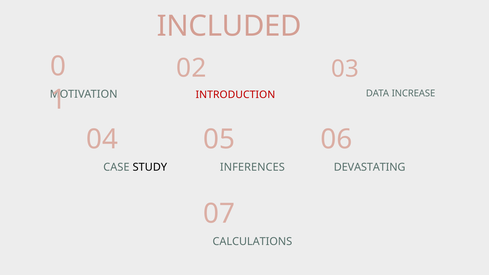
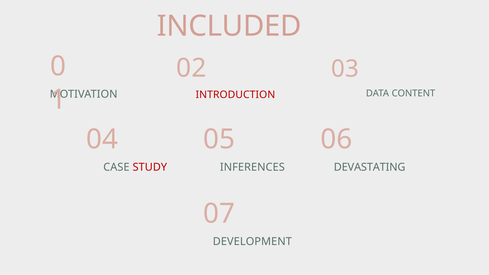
INCREASE: INCREASE -> CONTENT (413, 93)
STUDY colour: black -> red (150, 167)
CALCULATIONS: CALCULATIONS -> DEVELOPMENT (252, 242)
